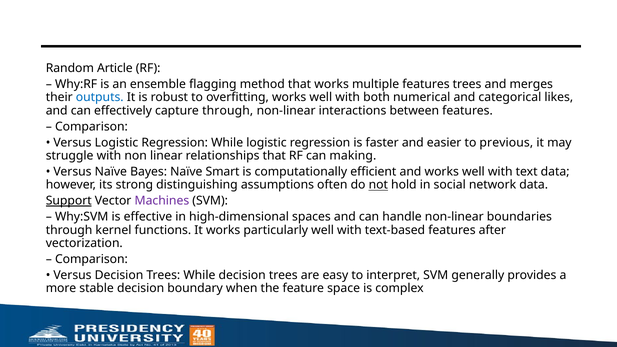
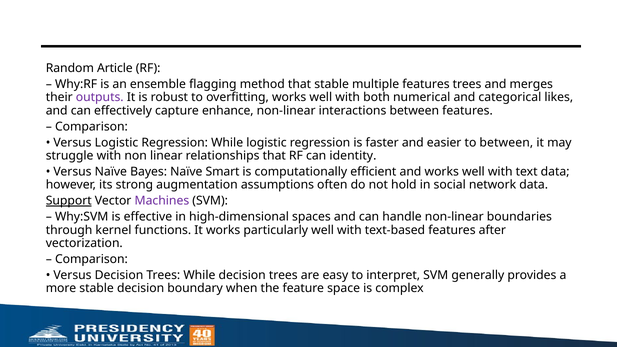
that works: works -> stable (332, 84)
outputs colour: blue -> purple (100, 97)
capture through: through -> enhance (228, 111)
to previous: previous -> between (506, 143)
making: making -> identity (353, 156)
distinguishing: distinguishing -> augmentation (197, 185)
not underline: present -> none (378, 185)
